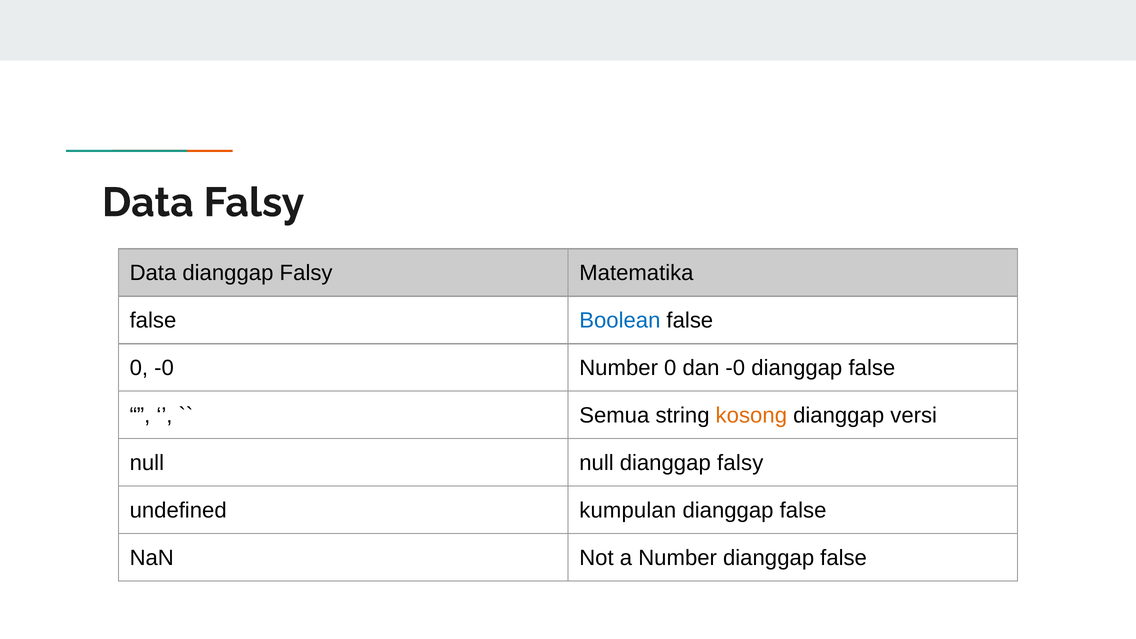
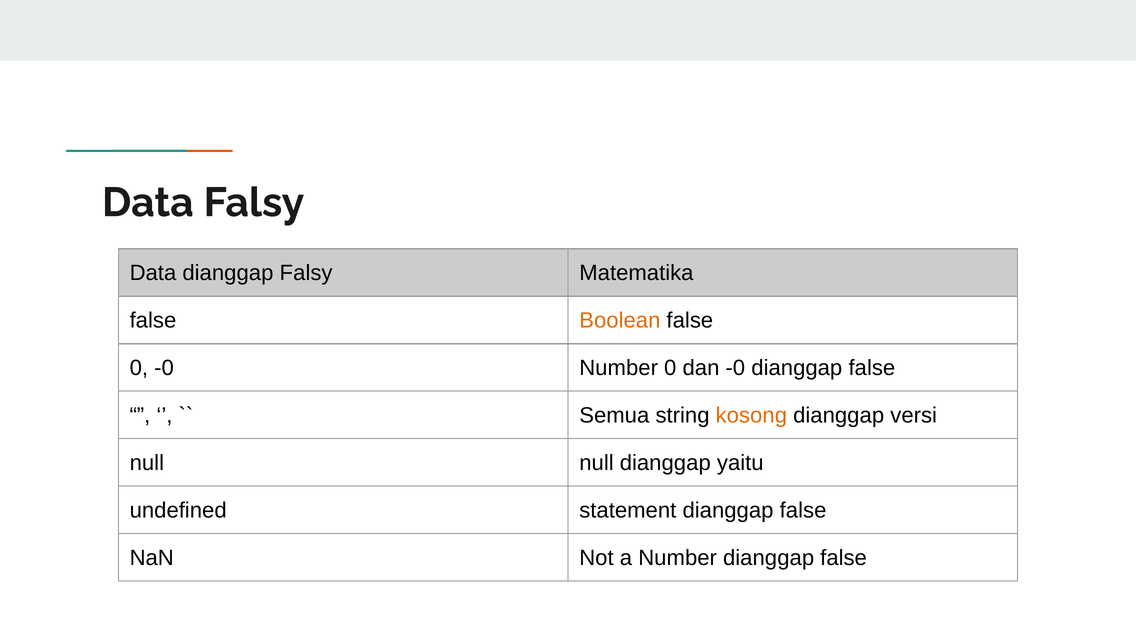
Boolean colour: blue -> orange (620, 320)
null dianggap falsy: falsy -> yaitu (740, 463)
kumpulan: kumpulan -> statement (628, 510)
